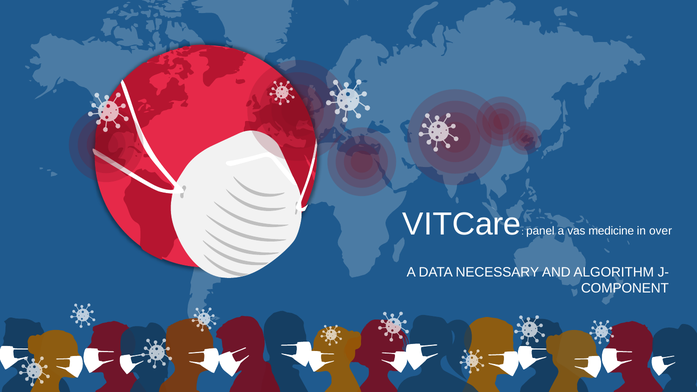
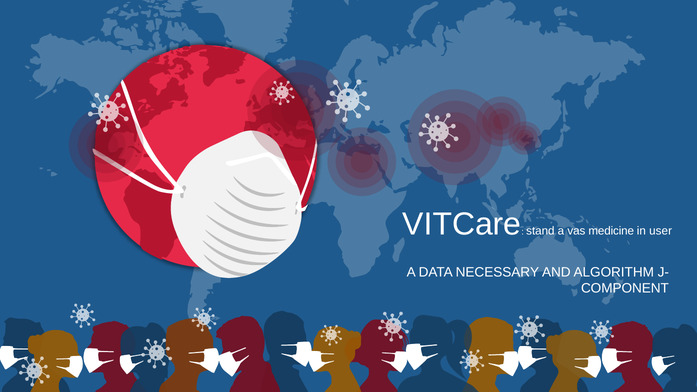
panel: panel -> stand (540, 231)
over: over -> user (661, 231)
